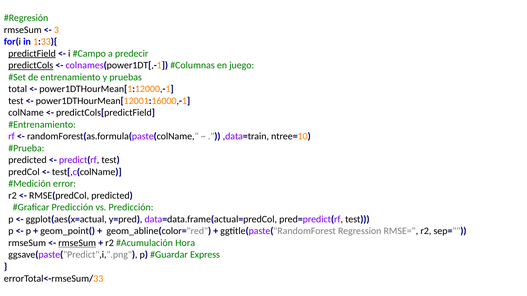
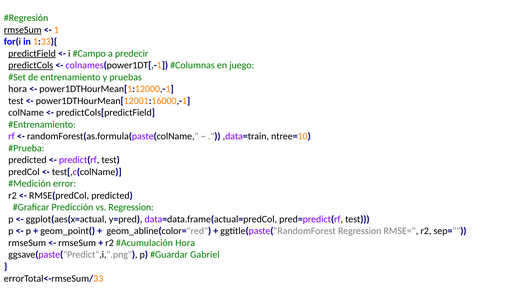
rmseSum underline: none -> present (23, 30)
3: 3 -> 1 (56, 30)
total: total -> hora (18, 89)
vs Predicción: Predicción -> Regression (131, 208)
rmseSum underline: present -> none (77, 243)
Express: Express -> Gabriel (205, 255)
